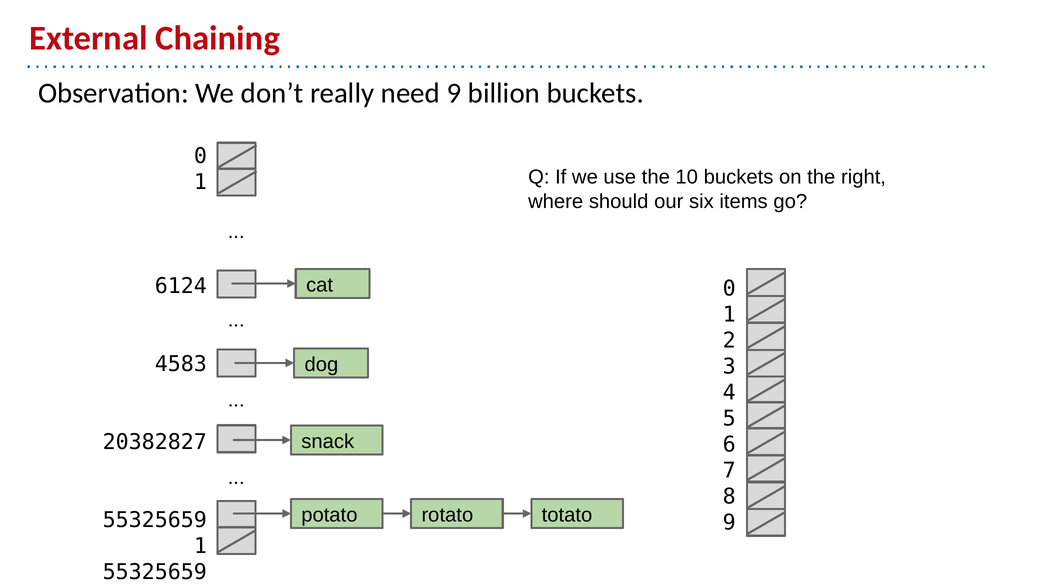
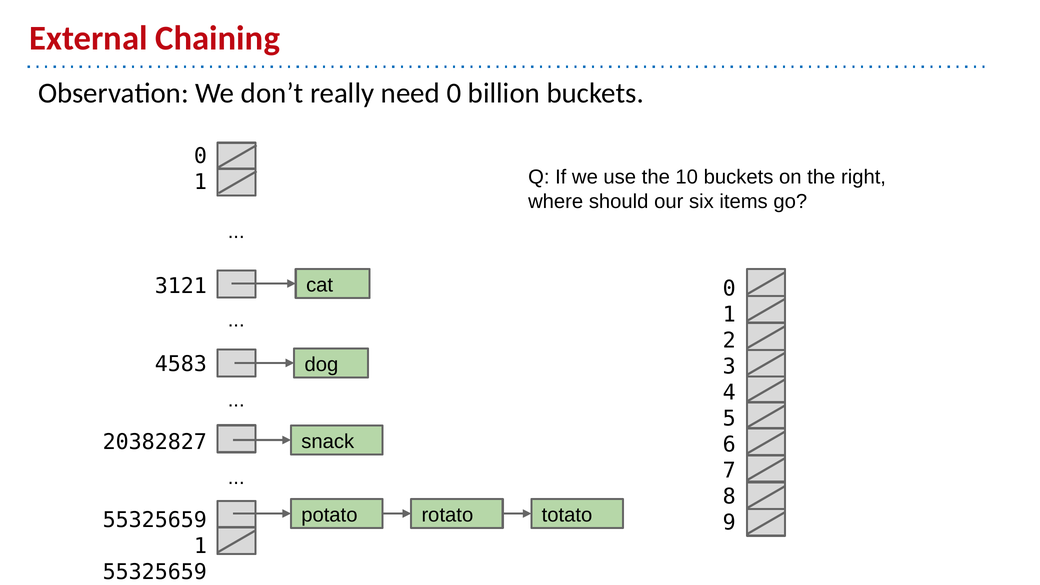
need 9: 9 -> 0 (454, 93)
6124: 6124 -> 3121 (181, 286)
